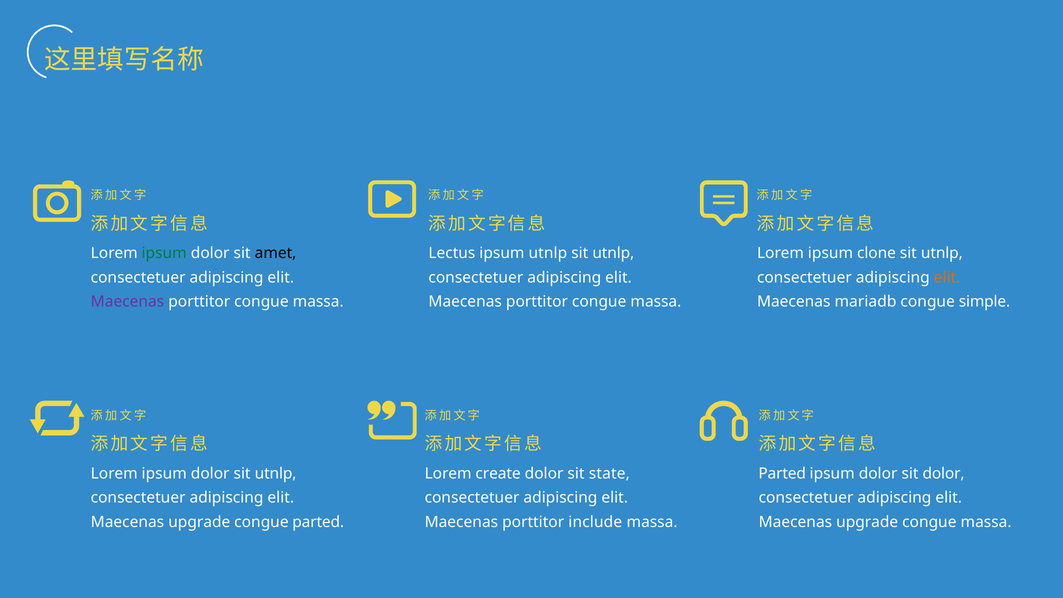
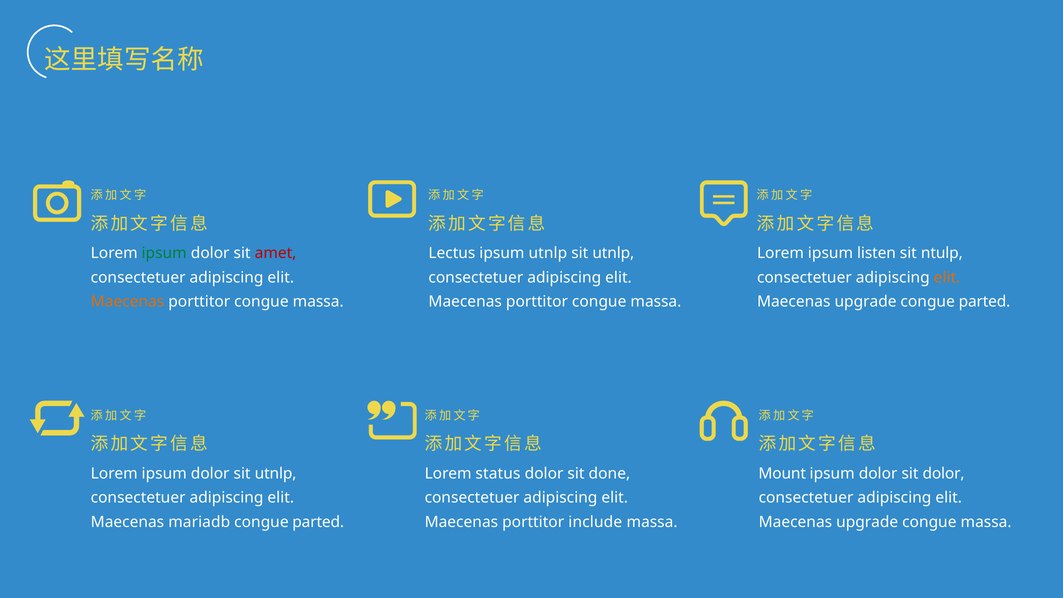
amet colour: black -> red (276, 253)
clone: clone -> listen (876, 253)
utnlp: utnlp -> ntulp (942, 253)
Maecenas colour: purple -> orange (127, 302)
mariadb: mariadb -> upgrade (866, 302)
simple: simple -> parted (984, 302)
create: create -> status (498, 474)
state: state -> done (609, 474)
Parted: Parted -> Mount (782, 474)
upgrade: upgrade -> mariadb (199, 522)
